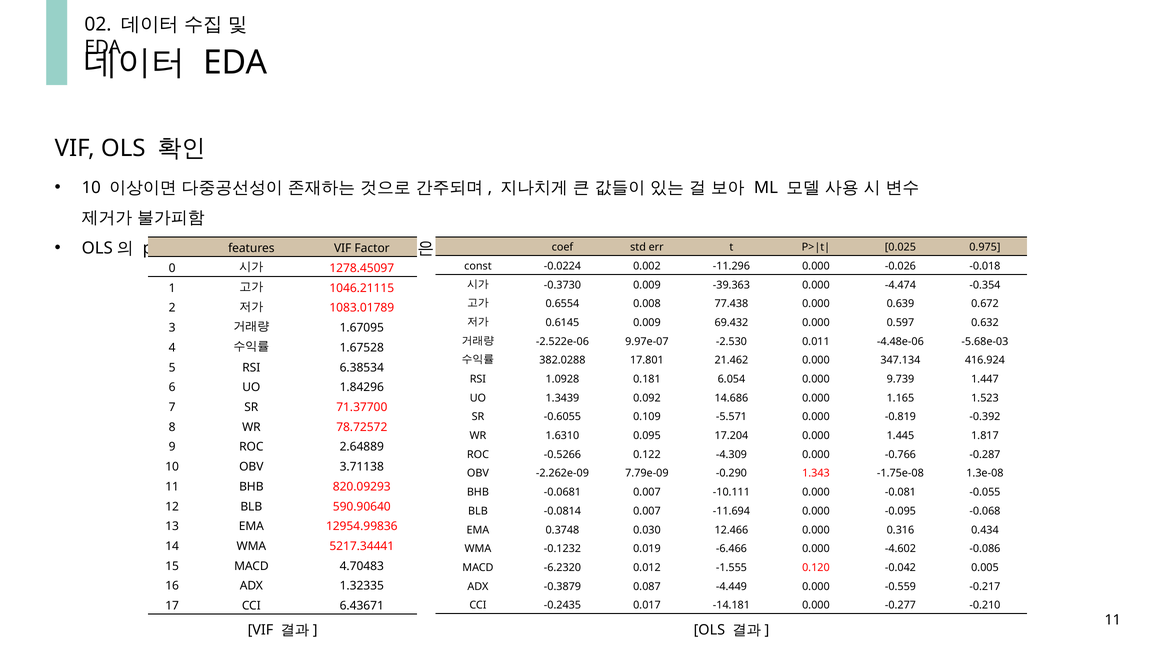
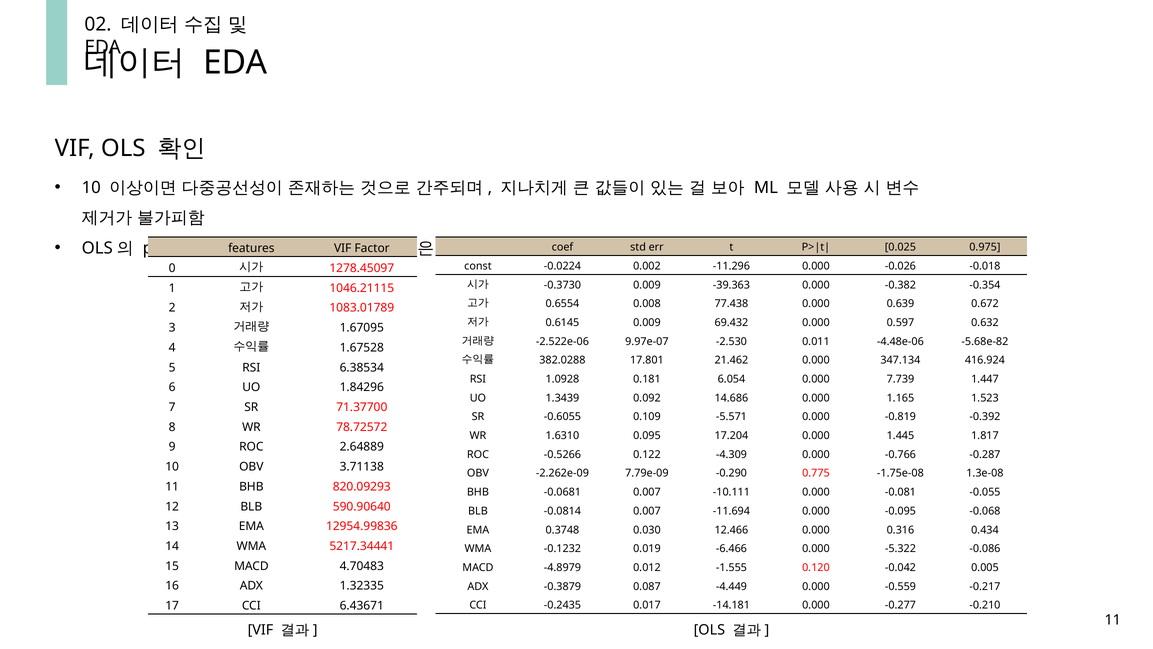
-4.474: -4.474 -> -0.382 (900, 285)
-5.68e-03: -5.68e-03 -> -5.68e-82 (985, 341)
9.739: 9.739 -> 7.739 (900, 379)
1.343: 1.343 -> 0.775 (816, 473)
-4.602: -4.602 -> -5.322 (900, 548)
-6.2320: -6.2320 -> -4.8979 (562, 567)
